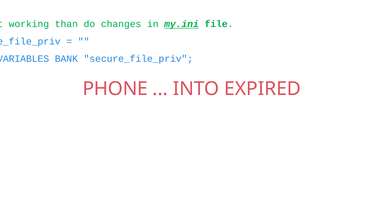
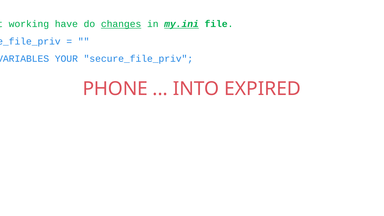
than: than -> have (66, 24)
changes underline: none -> present (121, 24)
BANK: BANK -> YOUR (66, 59)
